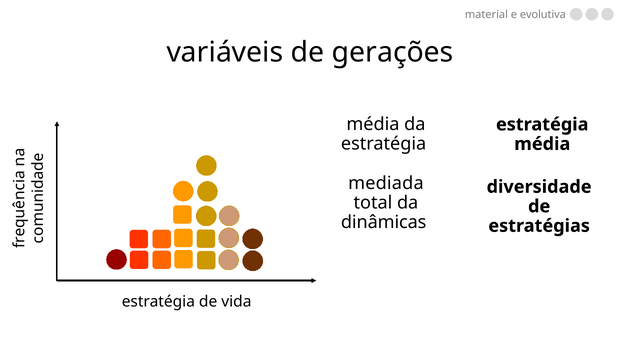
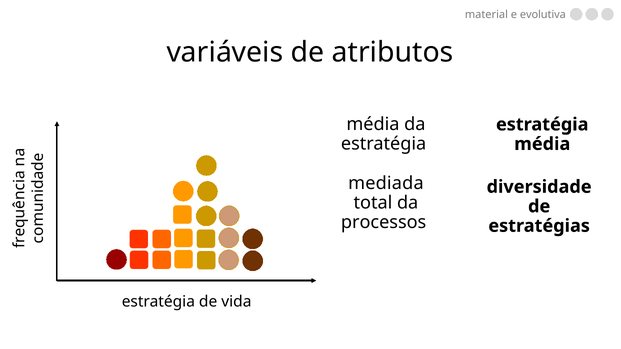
gerações: gerações -> atributos (393, 52)
dinâmicas: dinâmicas -> processos (384, 222)
